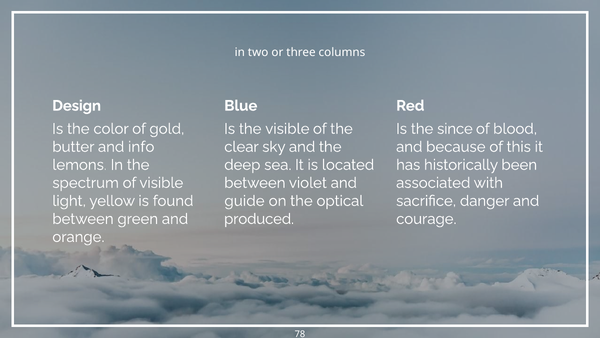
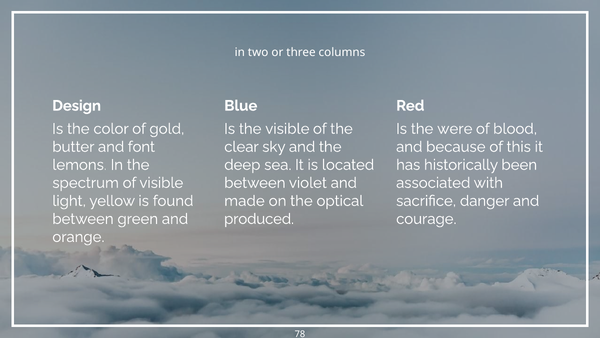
since: since -> were (455, 129)
info: info -> font (141, 147)
guide: guide -> made (244, 201)
